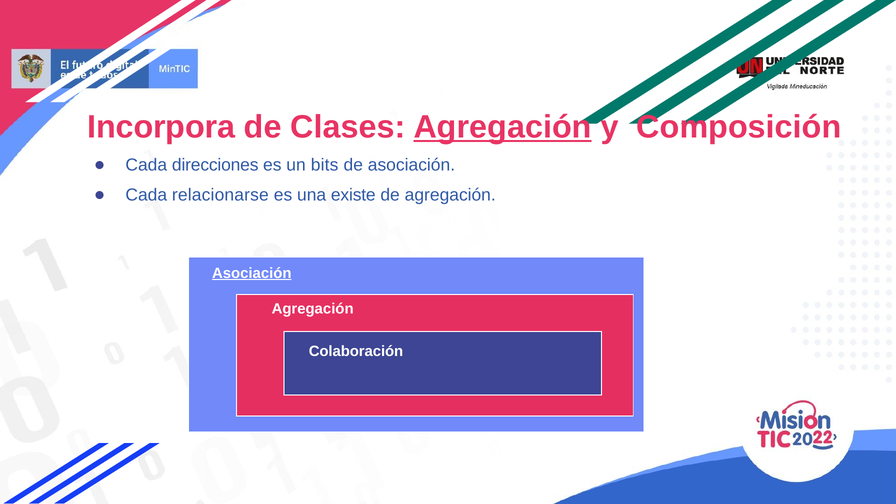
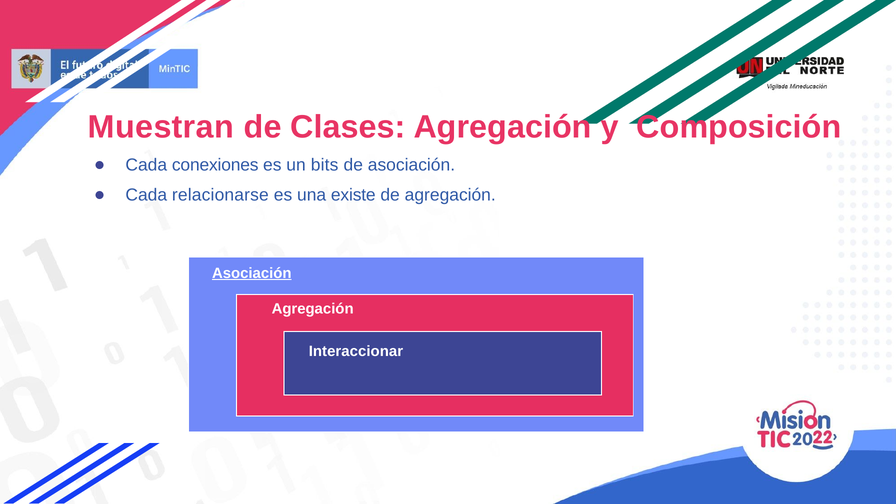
Incorpora: Incorpora -> Muestran (161, 127)
Agregación underline: present -> none (503, 127)
direcciones: direcciones -> conexiones (215, 165)
Colaboración: Colaboración -> Interaccionar (356, 351)
